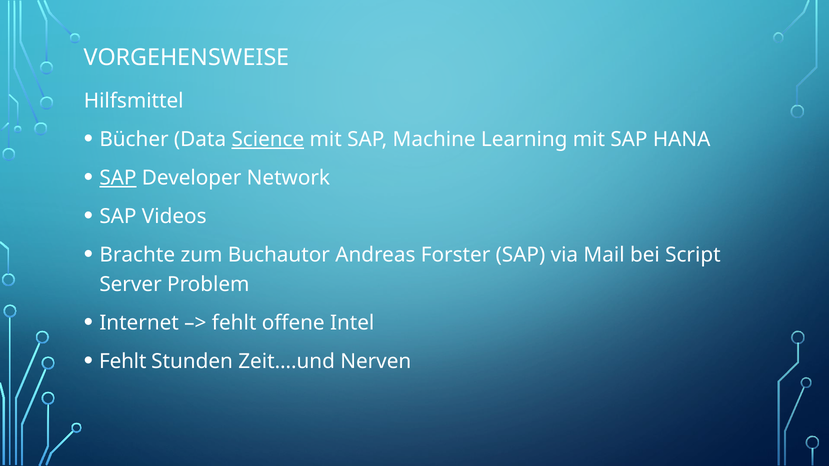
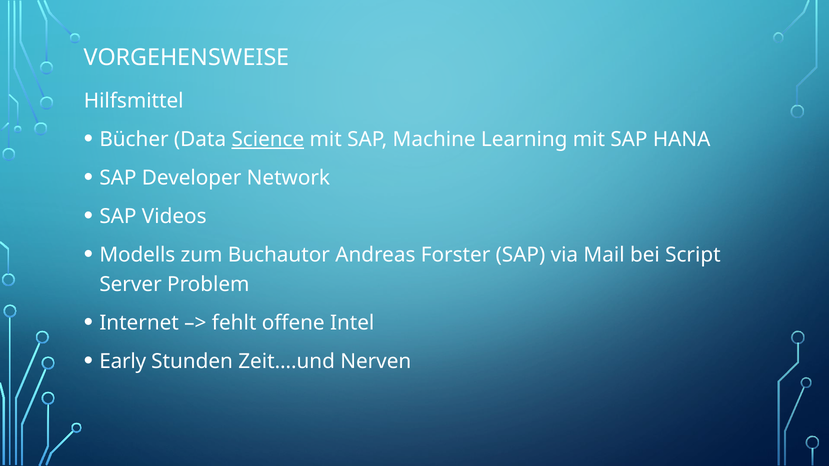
SAP underline: present -> none (118, 178)
Brachte: Brachte -> Modells (137, 255)
Fehlt: Fehlt -> Early (123, 362)
